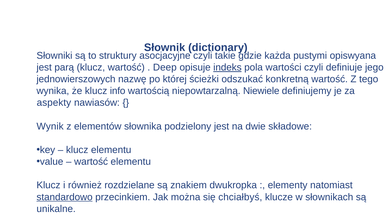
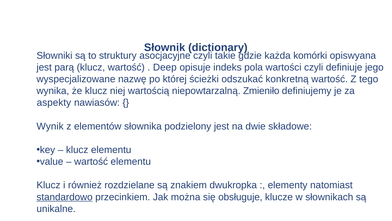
pustymi: pustymi -> komórki (310, 55)
indeks underline: present -> none (227, 67)
jednowierszowych: jednowierszowych -> wyspecjalizowane (76, 79)
info: info -> niej (118, 91)
Niewiele: Niewiele -> Zmieniło (261, 91)
chciałbyś: chciałbyś -> obsługuje (240, 197)
